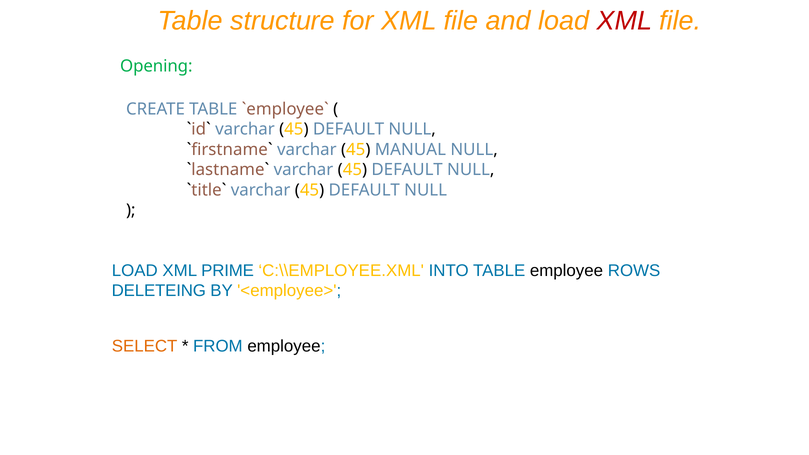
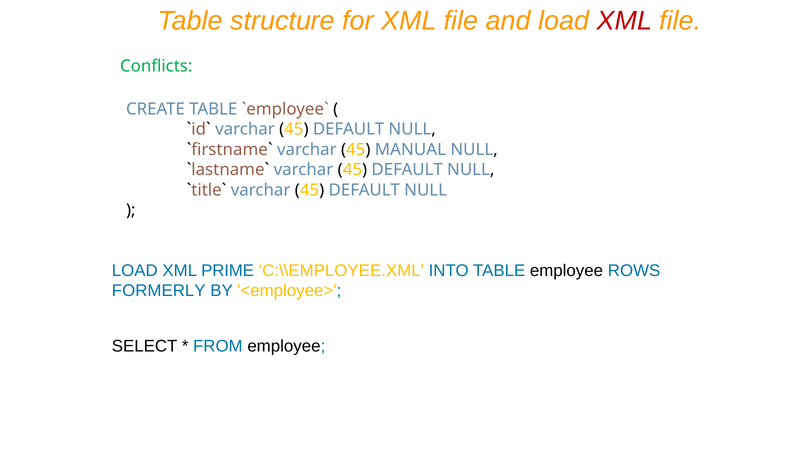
Opening: Opening -> Conflicts (156, 66)
DELETEING: DELETEING -> FORMERLY (159, 291)
SELECT colour: orange -> black (145, 346)
